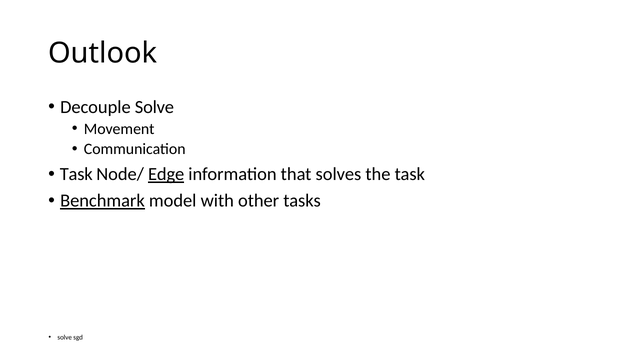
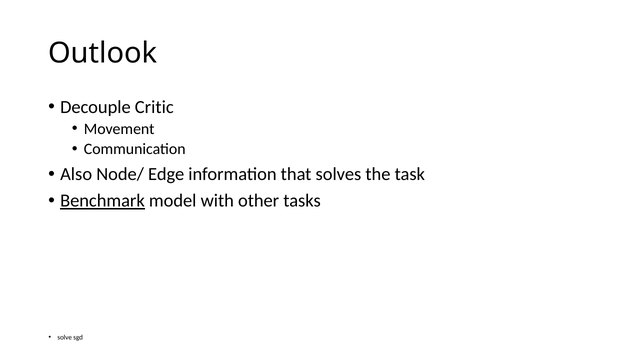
Decouple Solve: Solve -> Critic (154, 107)
Task: Task -> Also (76, 174)
Edge underline: present -> none (166, 174)
